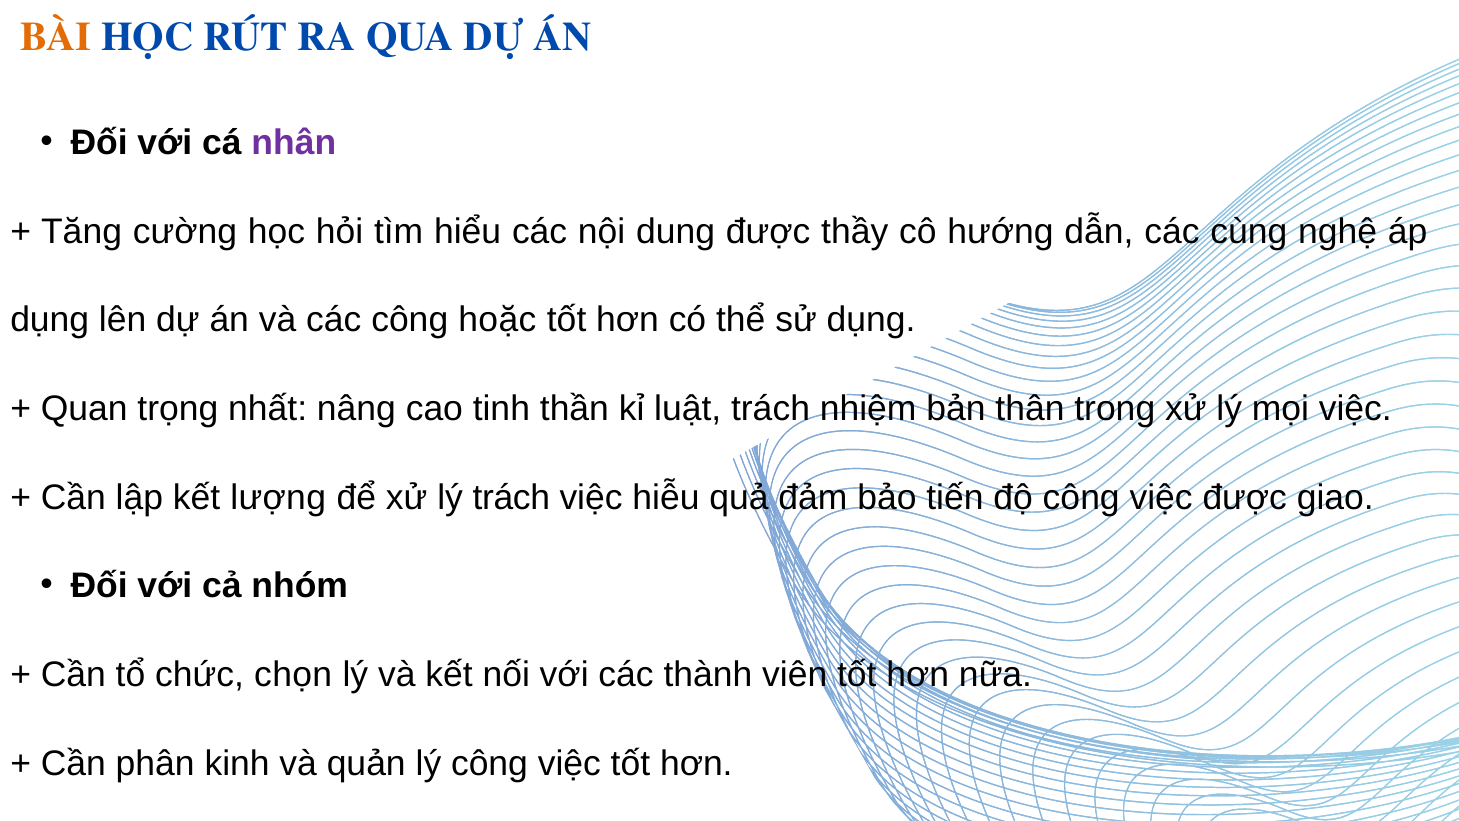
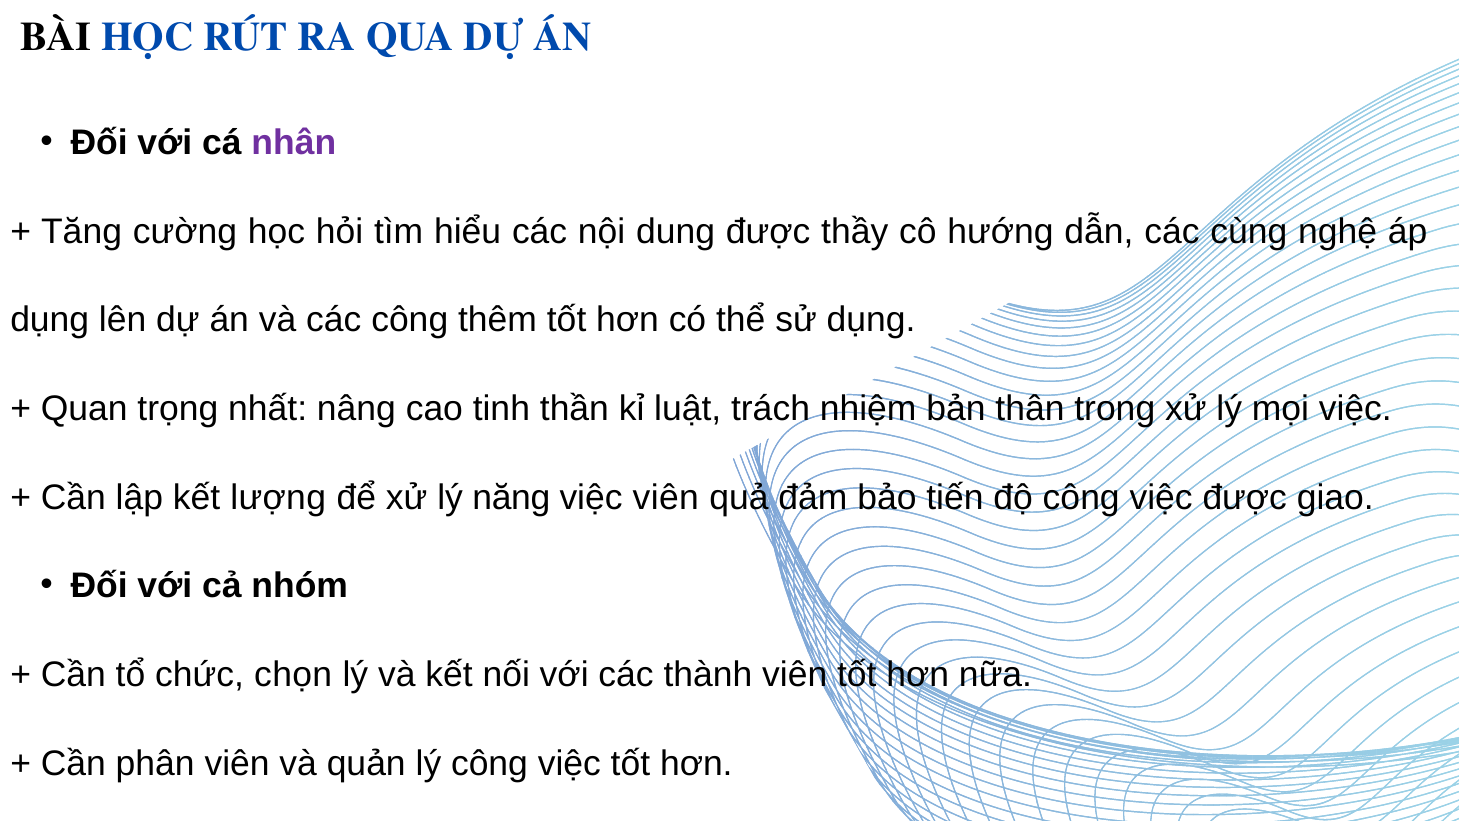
BÀI colour: orange -> black (56, 37)
hoặc: hoặc -> thêm (498, 320)
lý trách: trách -> năng (511, 497)
việc hiễu: hiễu -> viên (666, 497)
phân kinh: kinh -> viên (237, 763)
